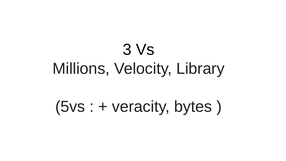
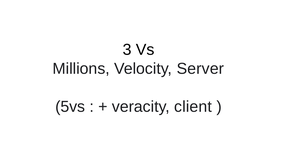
Library: Library -> Server (200, 69)
bytes: bytes -> client (193, 107)
